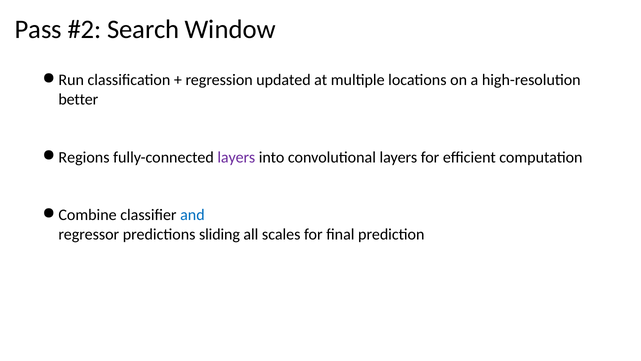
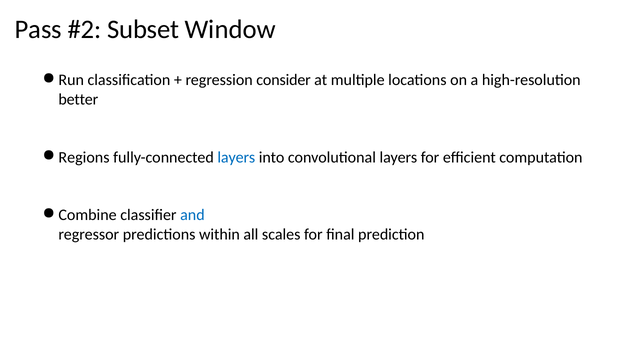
Search: Search -> Subset (143, 29)
updated: updated -> consider (284, 80)
layers colour: purple -> blue (236, 157)
sliding: sliding -> within (219, 234)
